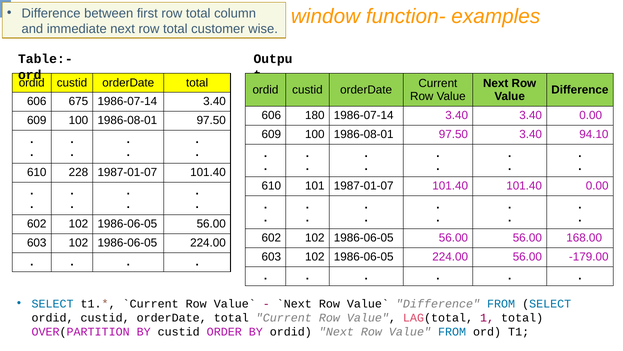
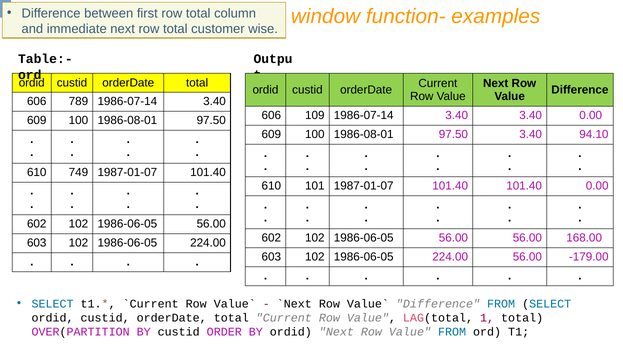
675: 675 -> 789 (78, 101)
180: 180 -> 109 (315, 115)
228: 228 -> 749 (78, 172)
